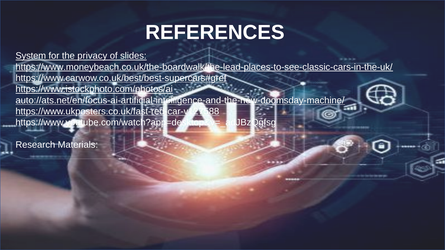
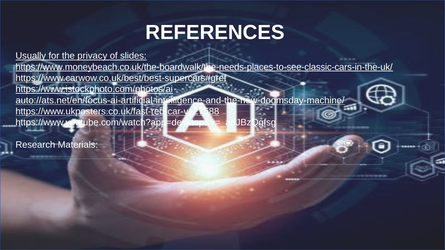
System: System -> Usually (31, 56)
https://www.moneybeach.co.uk/the-boardwalk/the-lead-places-to-see-classic-cars-in-the-uk/: https://www.moneybeach.co.uk/the-boardwalk/the-lead-places-to-see-classic-cars-in-the-uk/ -> https://www.moneybeach.co.uk/the-boardwalk/the-needs-places-to-see-classic-cars-in-the-uk/ (204, 67)
